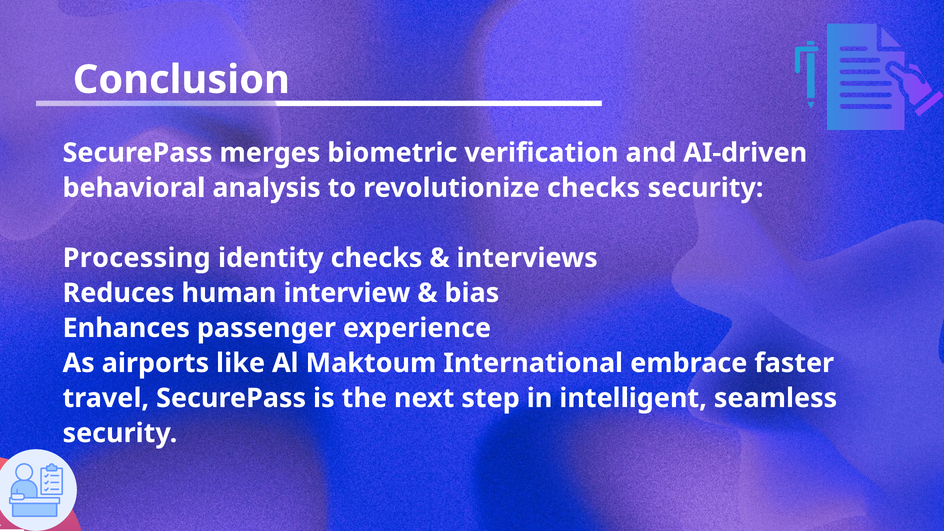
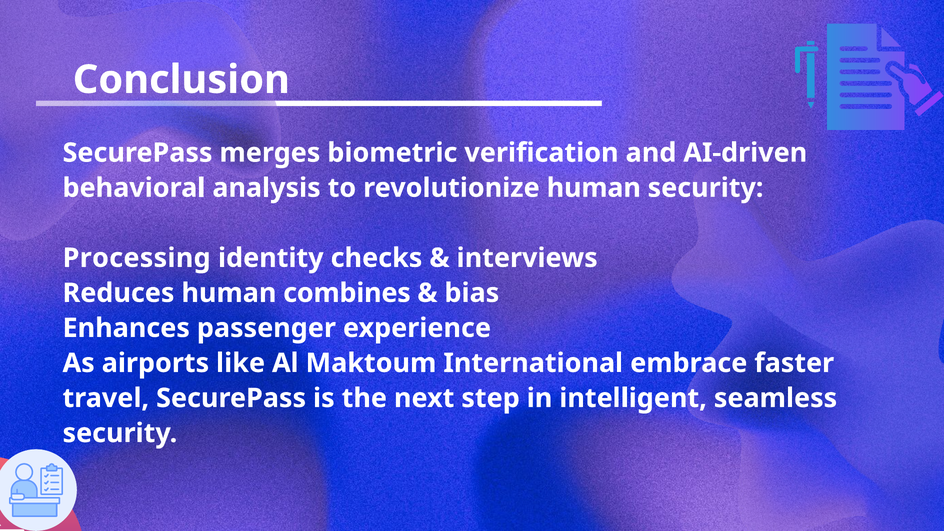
revolutionize checks: checks -> human (594, 188)
interview: interview -> combines (347, 293)
